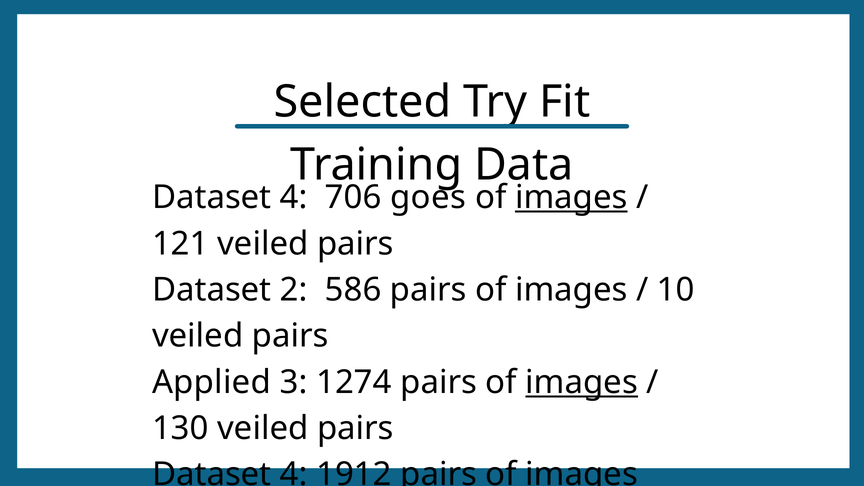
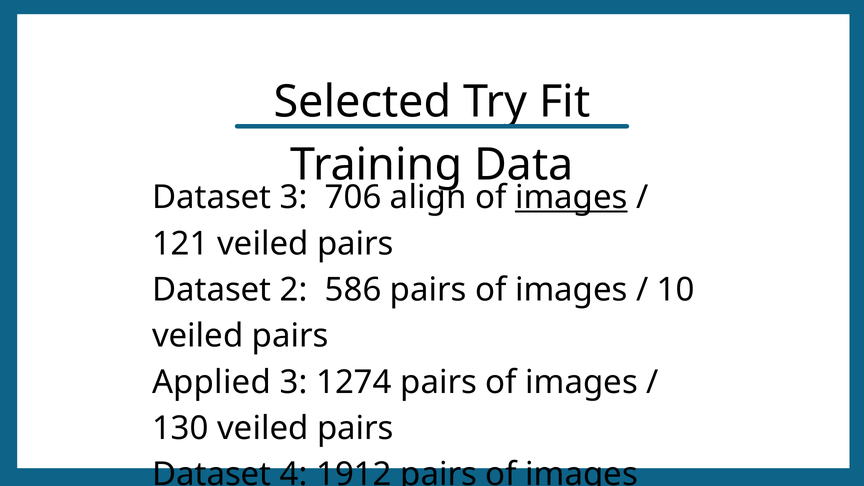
4: 4 -> 3 (294, 197)
goes: goes -> align (428, 197)
images underline: present -> none (582, 382)
